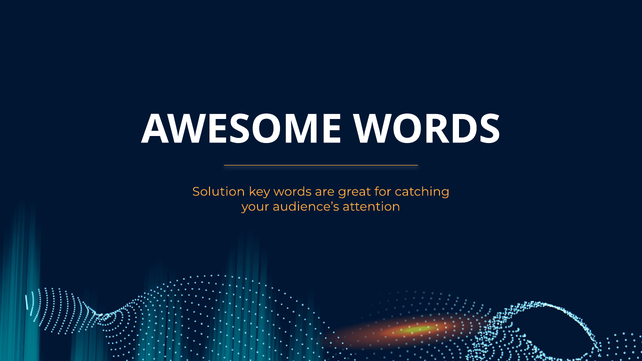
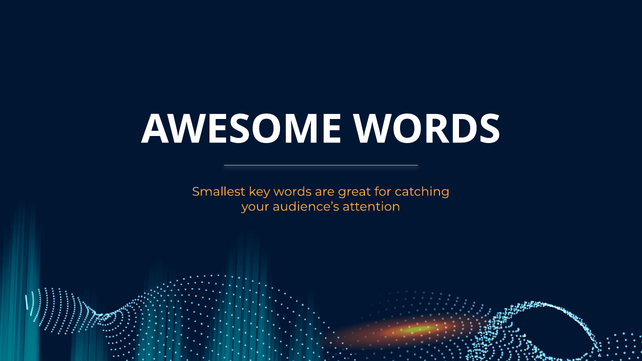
Solution: Solution -> Smallest (219, 192)
